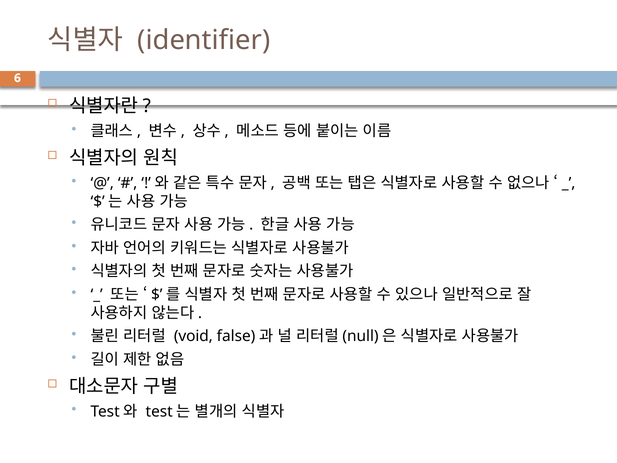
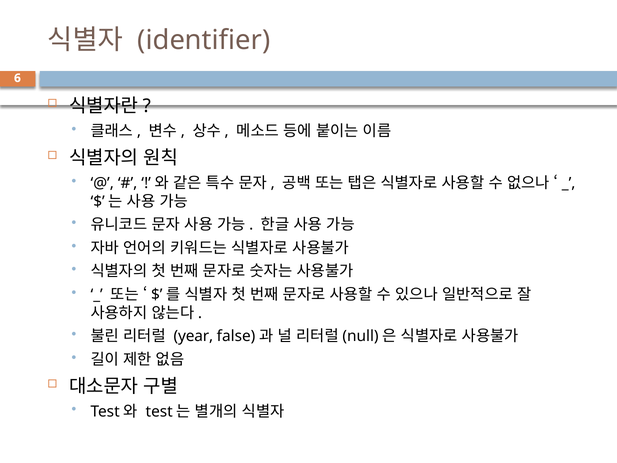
void: void -> year (193, 336)
